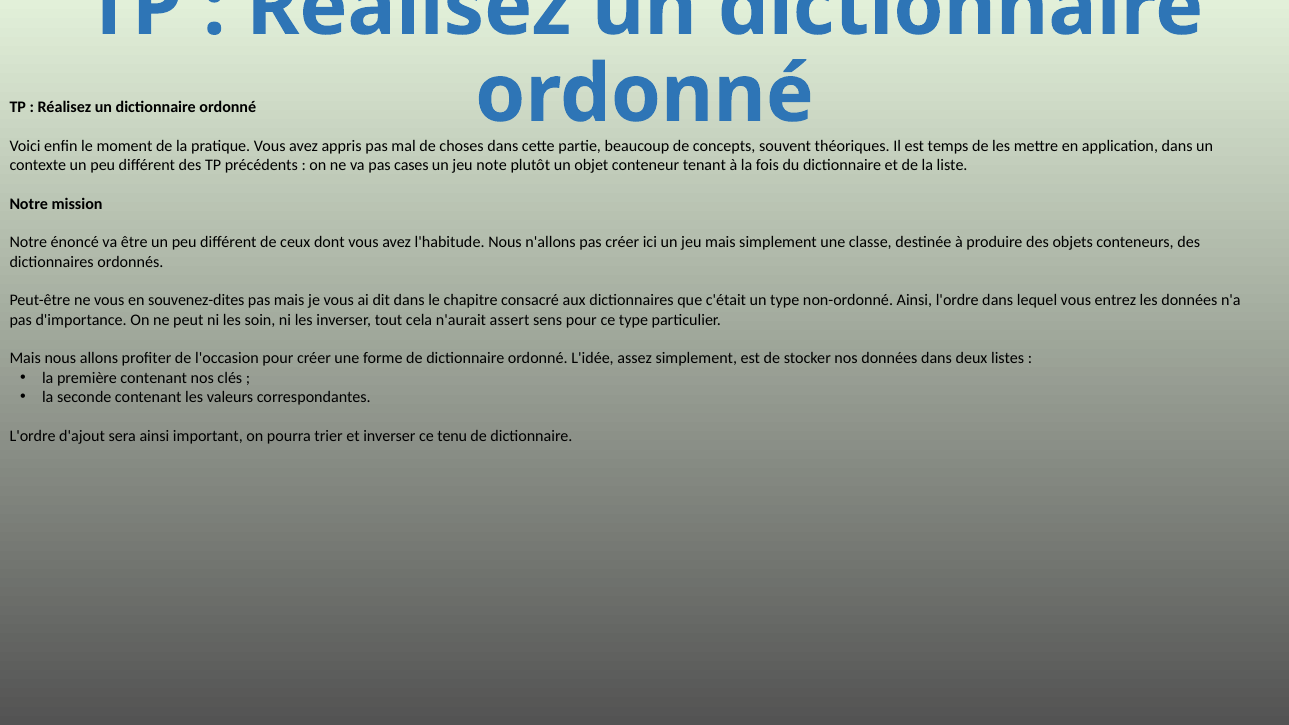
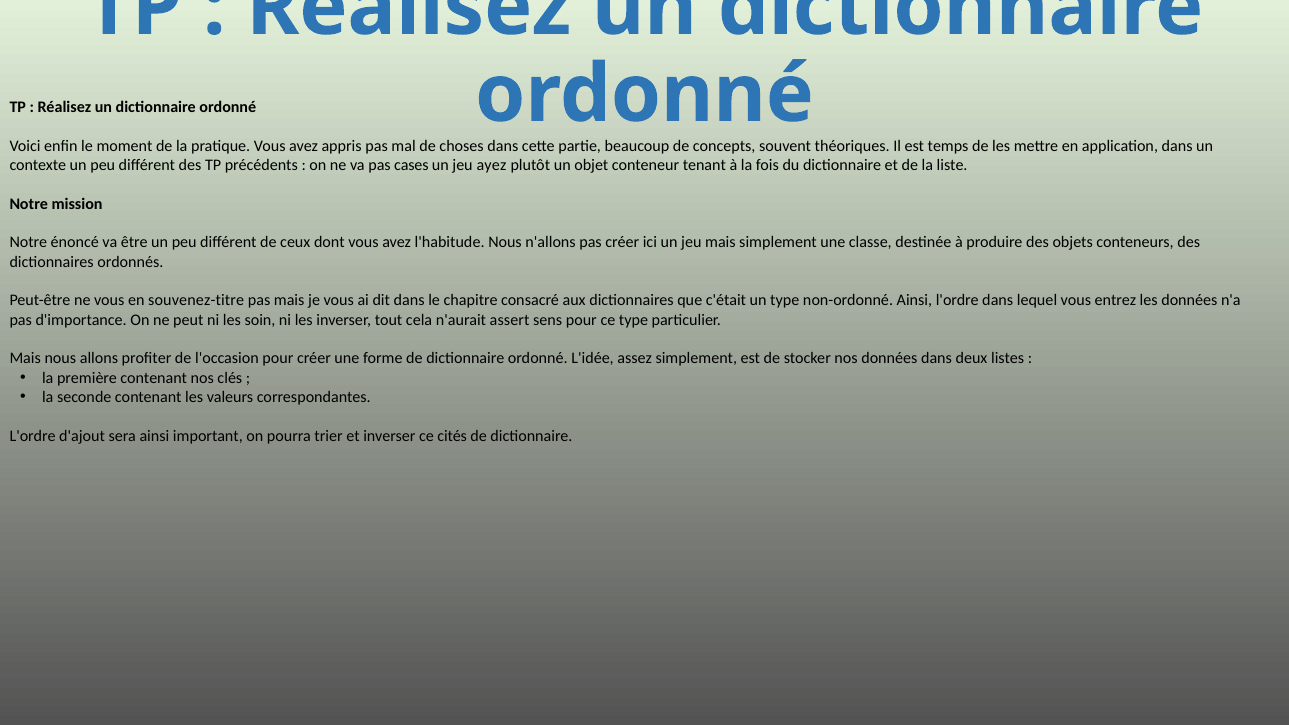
note: note -> ayez (491, 165)
souvenez-dites: souvenez-dites -> souvenez-titre (196, 301)
tenu: tenu -> cités (452, 436)
